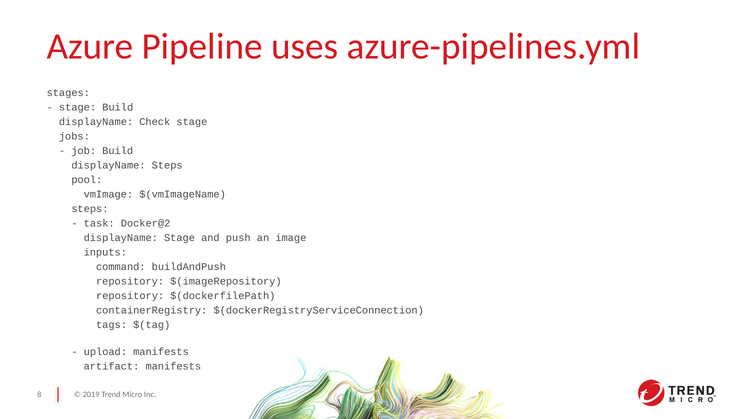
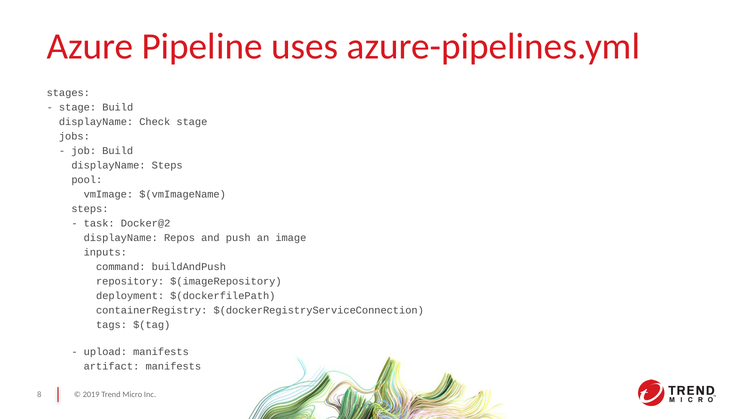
displayName Stage: Stage -> Repos (180, 238)
repository: repository -> deployment (130, 296)
